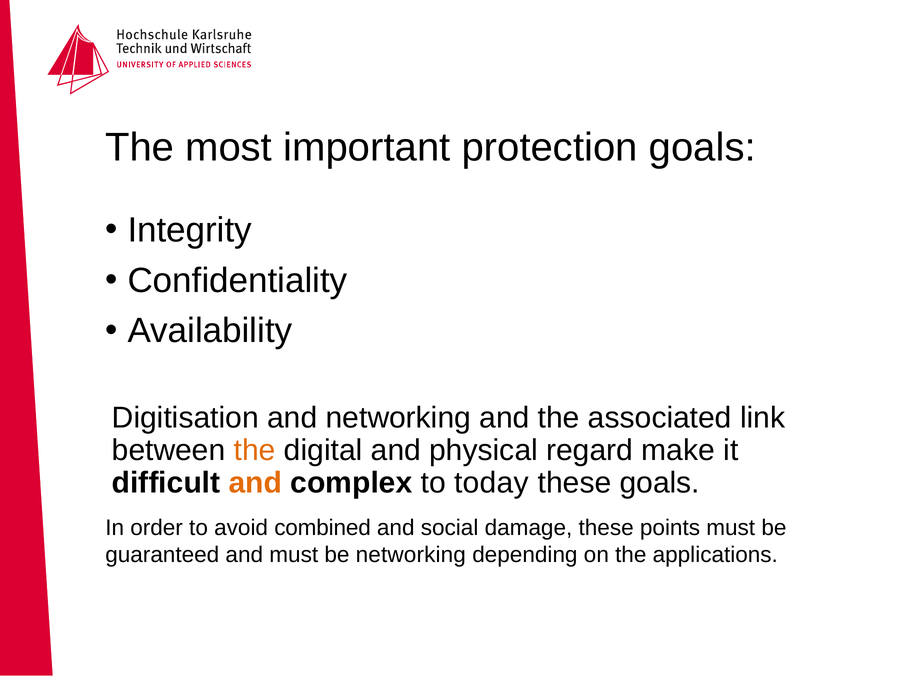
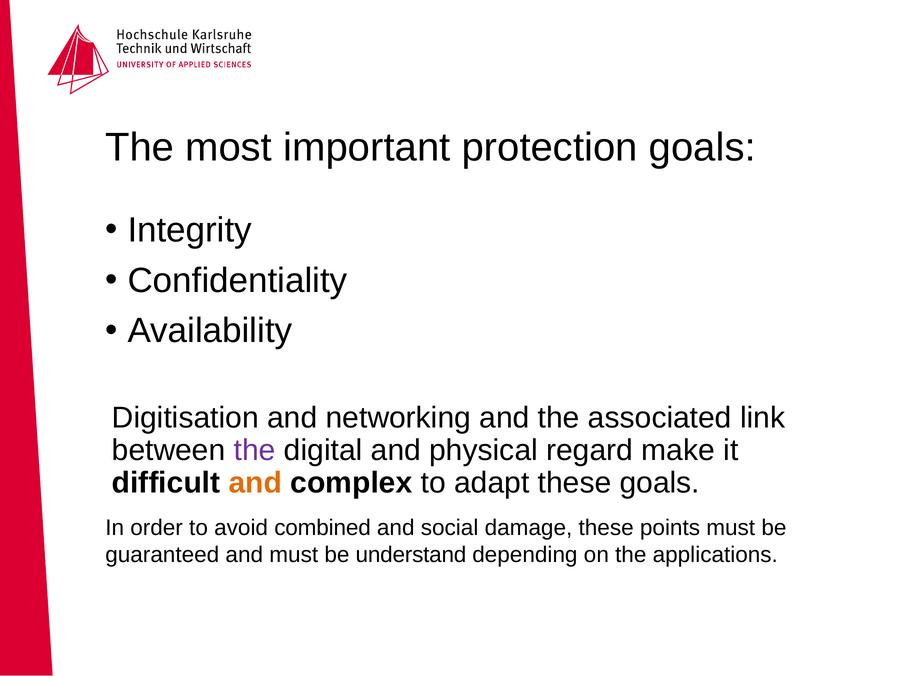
the colour: orange -> purple (255, 451)
today: today -> adapt (492, 483)
be networking: networking -> understand (411, 555)
